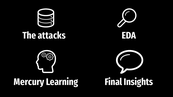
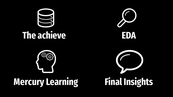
attacks: attacks -> achieve (52, 36)
